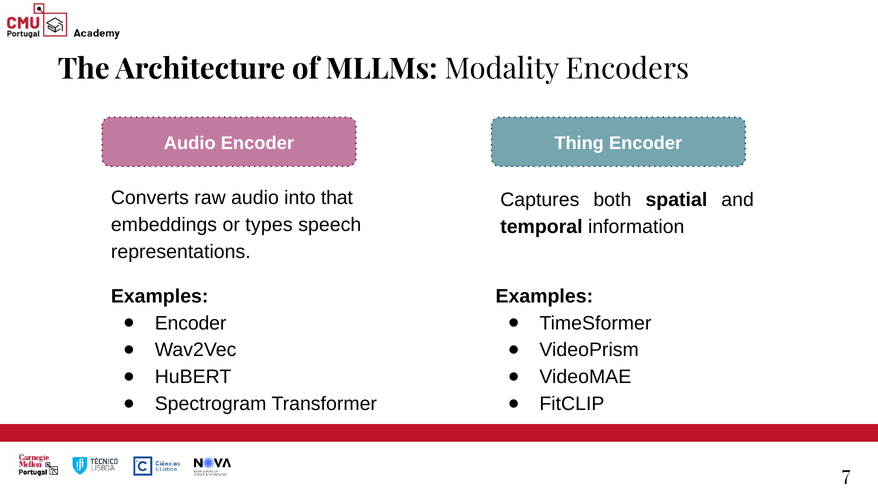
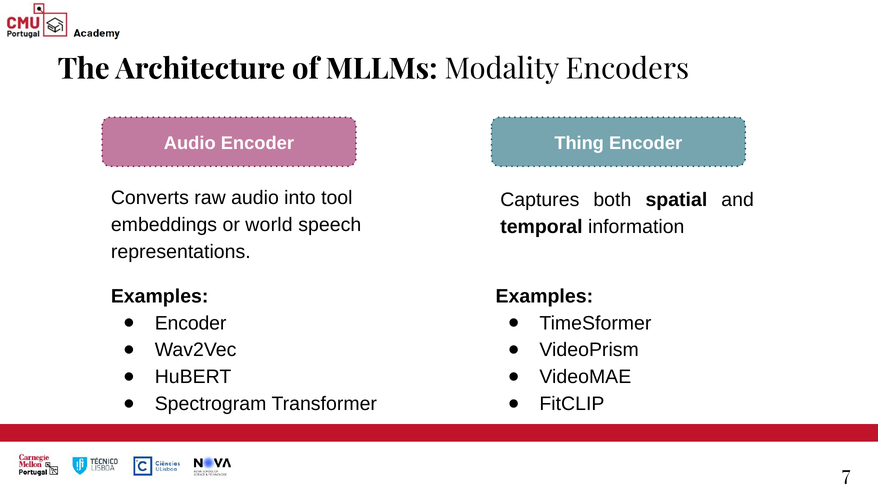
that: that -> tool (337, 198)
types: types -> world (269, 225)
